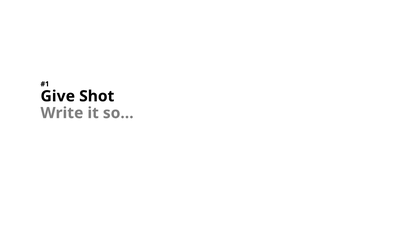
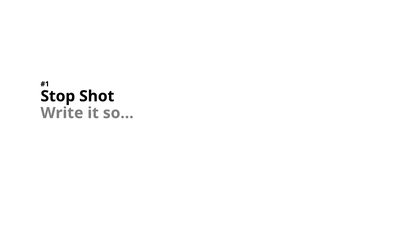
Give: Give -> Stop (58, 96)
